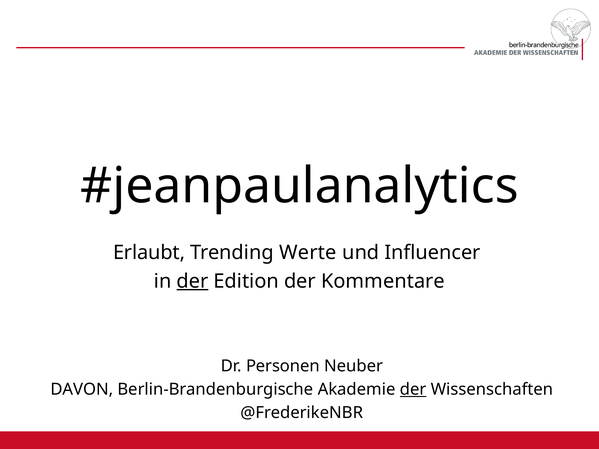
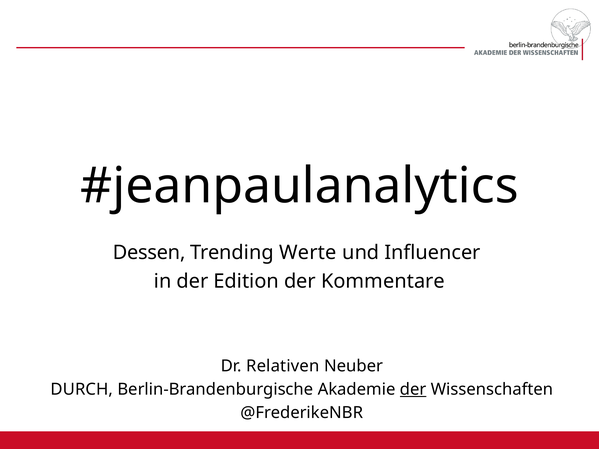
Erlaubt: Erlaubt -> Dessen (149, 253)
der underline: present -> none (193, 281)
Personen: Personen -> Relativen (283, 366)
DAVON: DAVON -> DURCH (82, 389)
